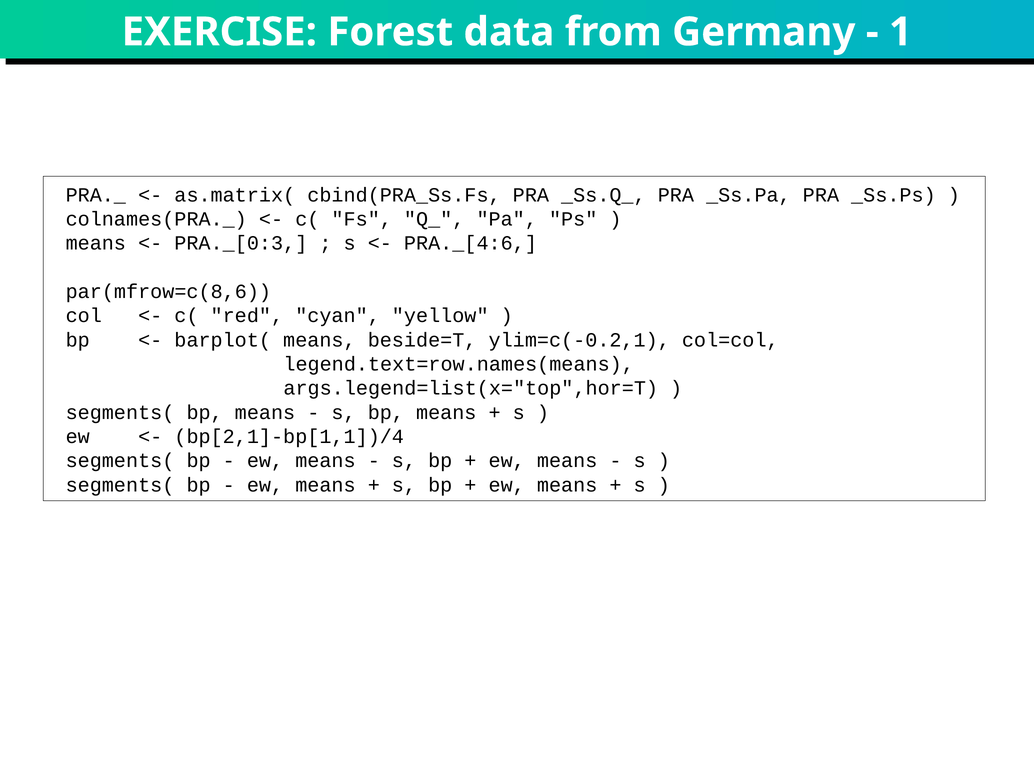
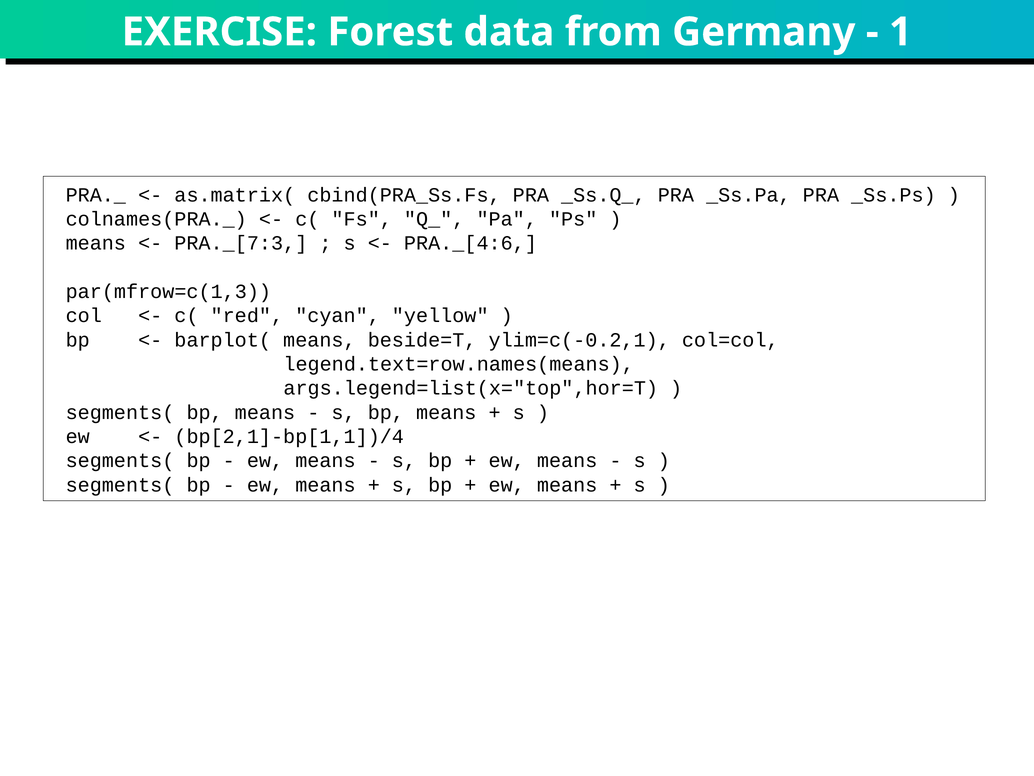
PRA._[0:3: PRA._[0:3 -> PRA._[7:3 (241, 243)
par(mfrow=c(8,6: par(mfrow=c(8,6 -> par(mfrow=c(1,3 (168, 291)
